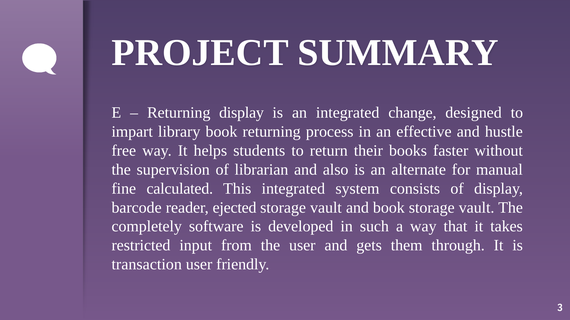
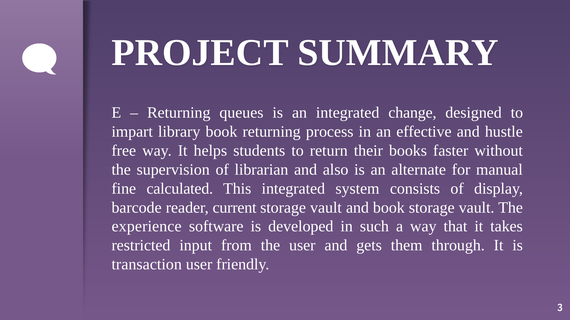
Returning display: display -> queues (241, 113)
ejected: ejected -> current (235, 208)
completely: completely -> experience (147, 227)
